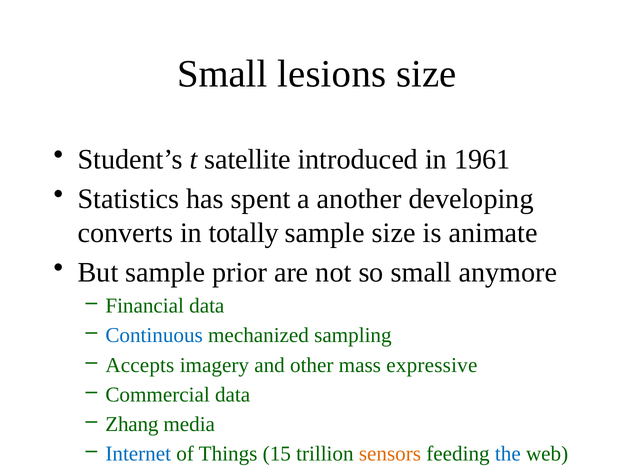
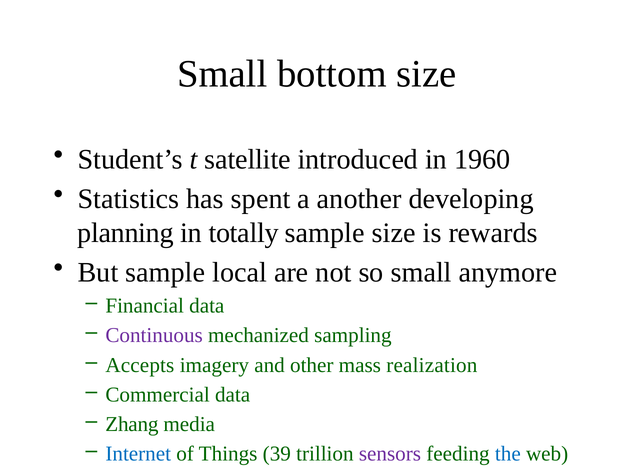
lesions: lesions -> bottom (332, 74)
1961: 1961 -> 1960 (482, 159)
converts: converts -> planning (126, 233)
animate: animate -> rewards (493, 233)
prior: prior -> local (240, 272)
Continuous colour: blue -> purple (154, 335)
expressive: expressive -> realization (432, 365)
15: 15 -> 39 (277, 453)
sensors colour: orange -> purple (390, 453)
